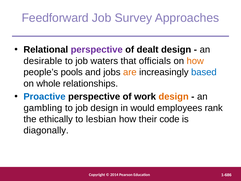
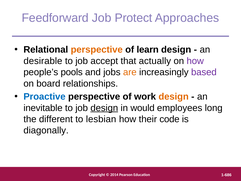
Survey: Survey -> Protect (134, 18)
perspective colour: purple -> orange (97, 50)
dealt: dealt -> learn (148, 50)
waters: waters -> accept (104, 61)
officials: officials -> actually (155, 61)
how colour: orange -> purple (195, 61)
based colour: blue -> purple (204, 72)
whole: whole -> board (48, 83)
gambling: gambling -> inevitable (43, 108)
design underline: none -> present (104, 108)
rank: rank -> long (214, 108)
ethically: ethically -> different (56, 119)
